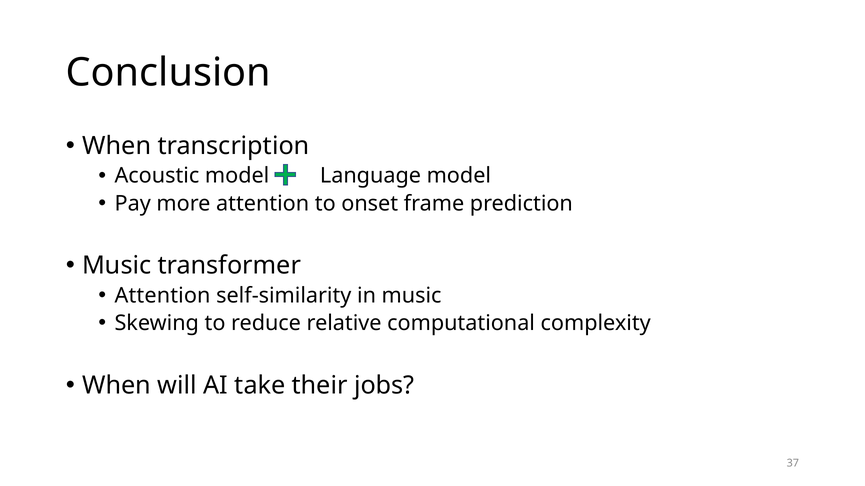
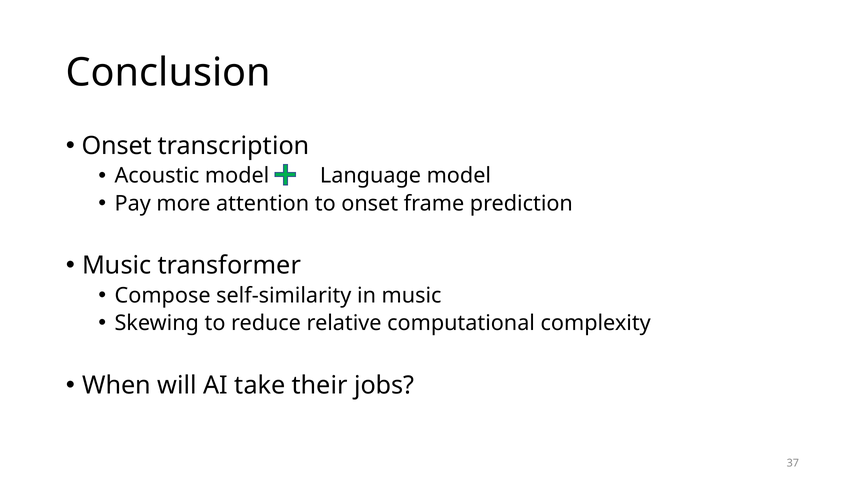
When: When -> Onset (117, 146)
Attention: Attention -> Compose (163, 296)
